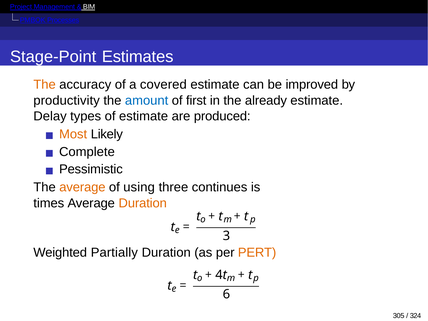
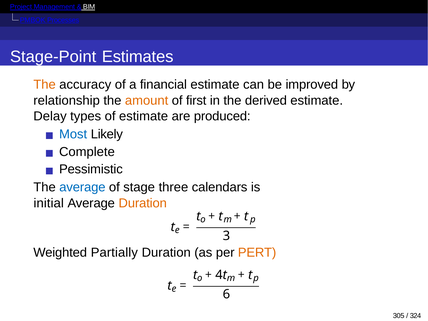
covered: covered -> financial (163, 85)
productivity: productivity -> relationship (67, 101)
amount colour: blue -> orange (147, 101)
already: already -> derived (266, 101)
Most colour: orange -> blue (73, 134)
average colour: orange -> blue (82, 187)
using: using -> stage (139, 187)
continues: continues -> calendars (220, 187)
times: times -> initial (49, 203)
